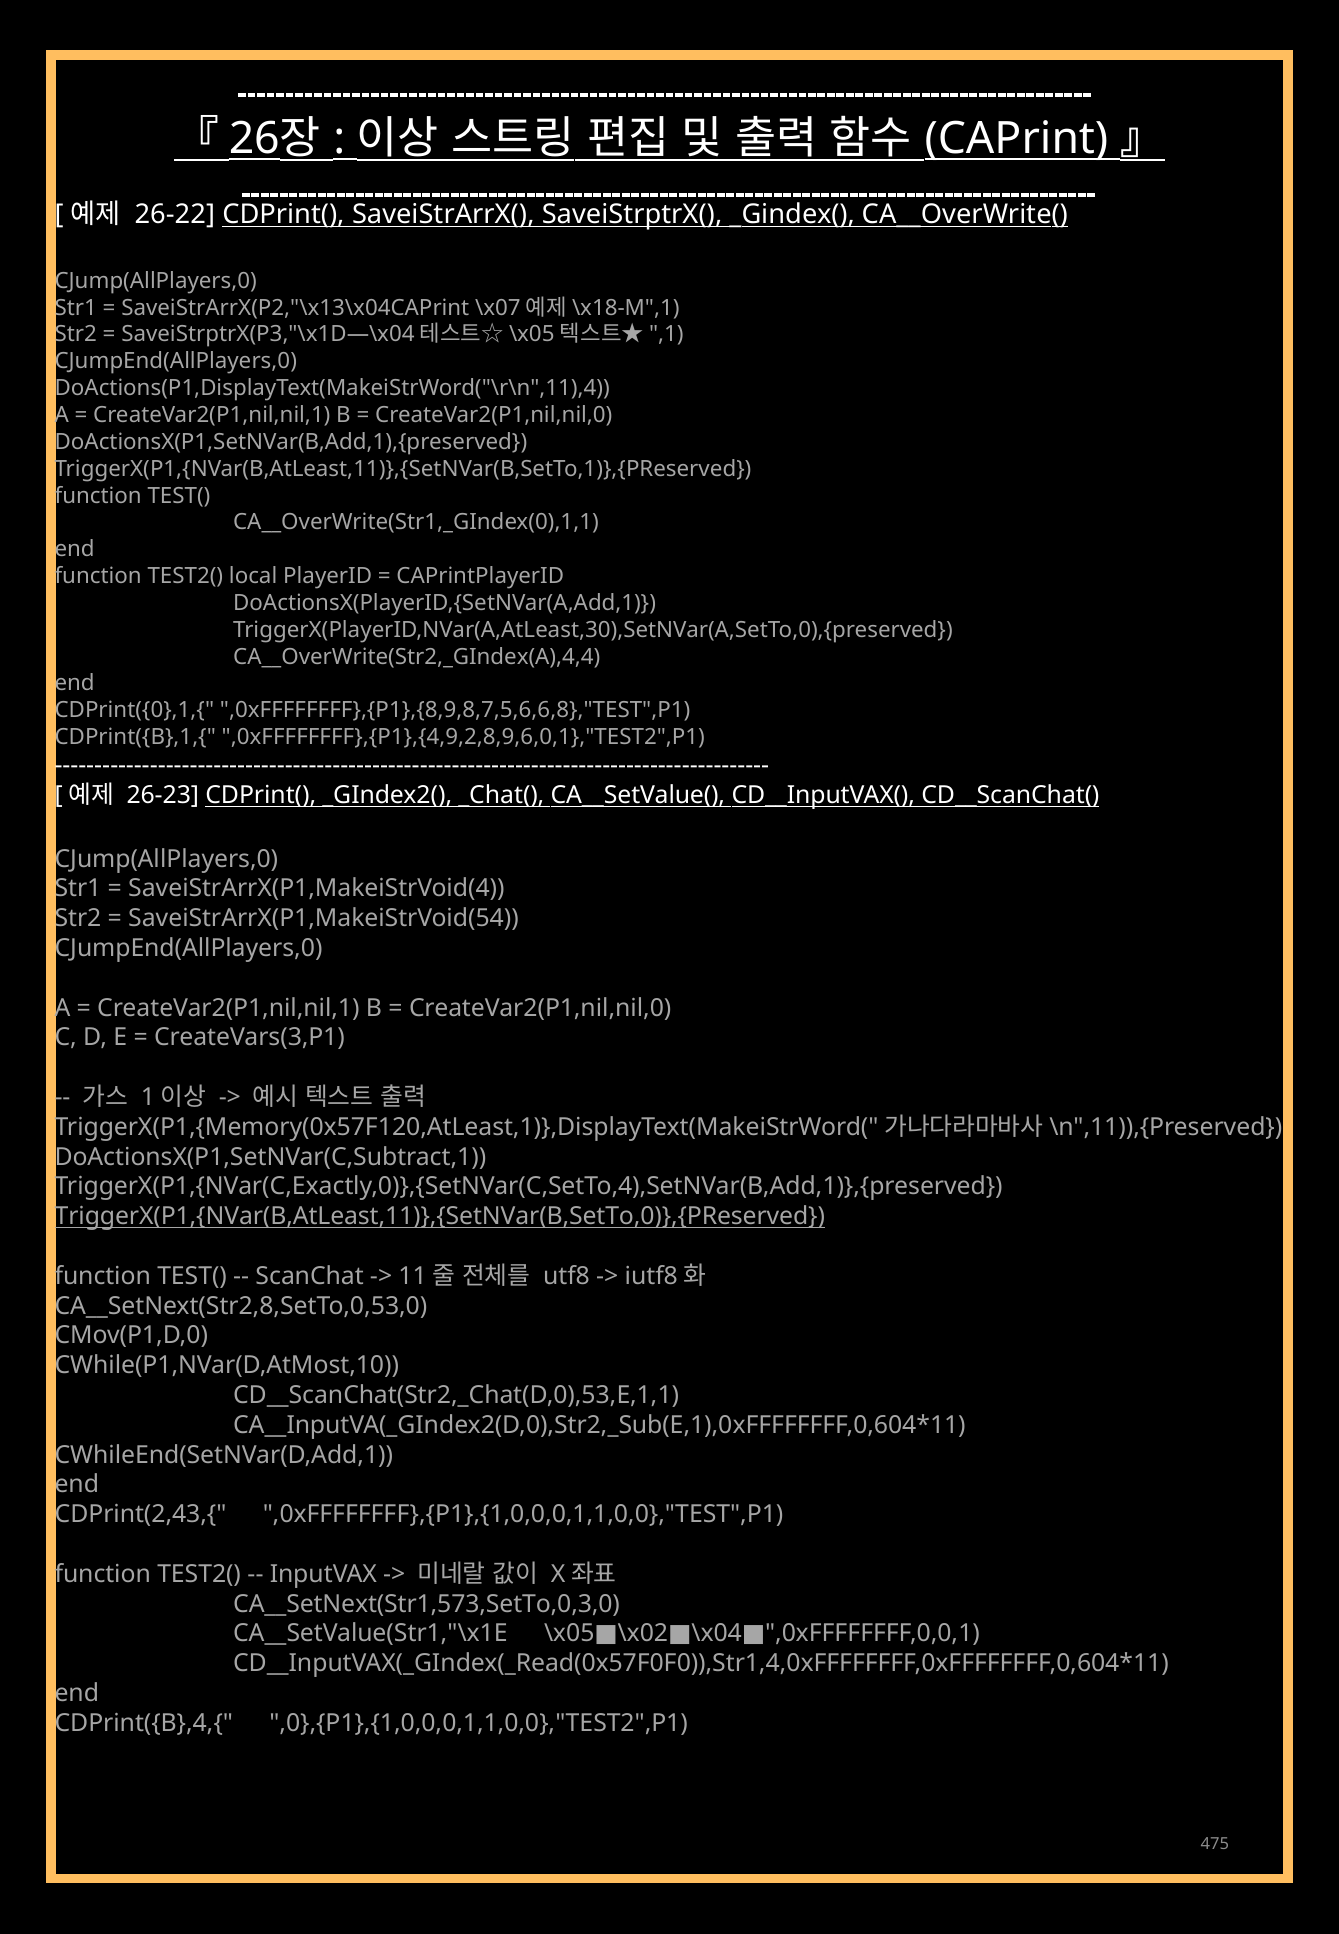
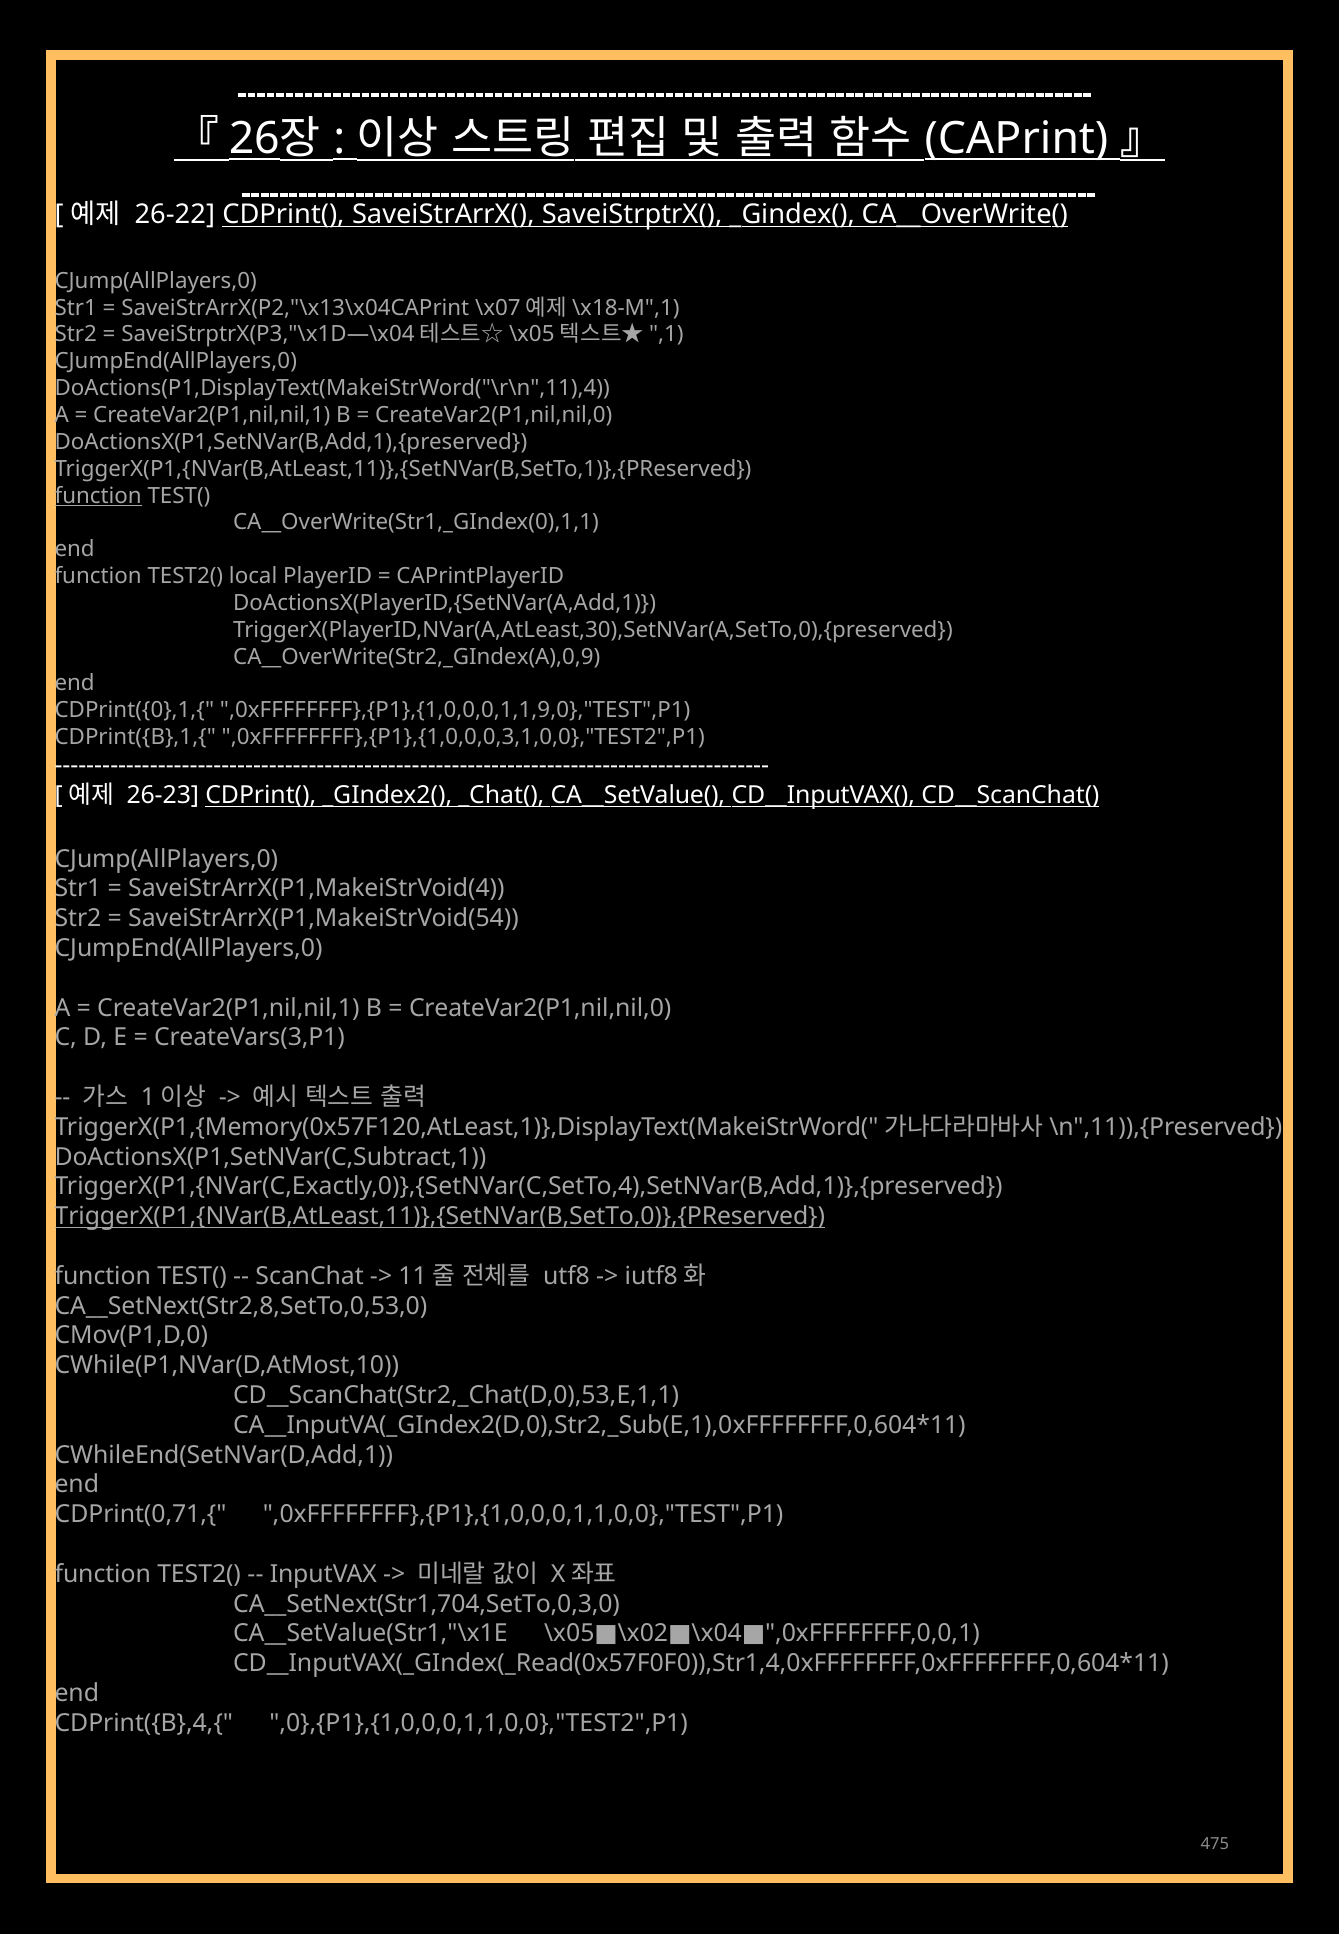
function underline: none -> present (98, 496)
CA__OverWrite(Str2,_GIndex(A),4,4: CA__OverWrite(Str2,_GIndex(A),4,4 -> CA__OverWrite(Str2,_GIndex(A),0,9 (417, 657)
,0xFFFFFFFF},{P1},{8,9,8,7,5,6,6,8},"TEST",P1: ,0xFFFFFFFF},{P1},{8,9,8,7,5,6,6,8},"TEST",P1 -> ,0xFFFFFFFF},{P1},{1,0,0,0,1,1,9,0},"TEST",P1 (455, 710)
,0xFFFFFFFF},{P1},{4,9,2,8,9,6,0,1},"TEST2",P1: ,0xFFFFFFFF},{P1},{4,9,2,8,9,6,0,1},"TEST2",P1 -> ,0xFFFFFFFF},{P1},{1,0,0,0,3,1,0,0},"TEST2",P1 (463, 737)
CDPrint(2,43,{: CDPrint(2,43,{ -> CDPrint(0,71,{ (141, 1515)
CA__SetNext(Str1,573,SetTo,0,3,0: CA__SetNext(Str1,573,SetTo,0,3,0 -> CA__SetNext(Str1,704,SetTo,0,3,0 (427, 1604)
